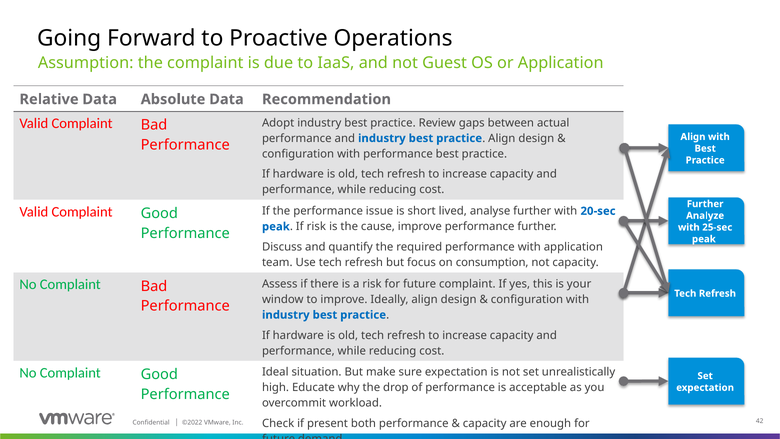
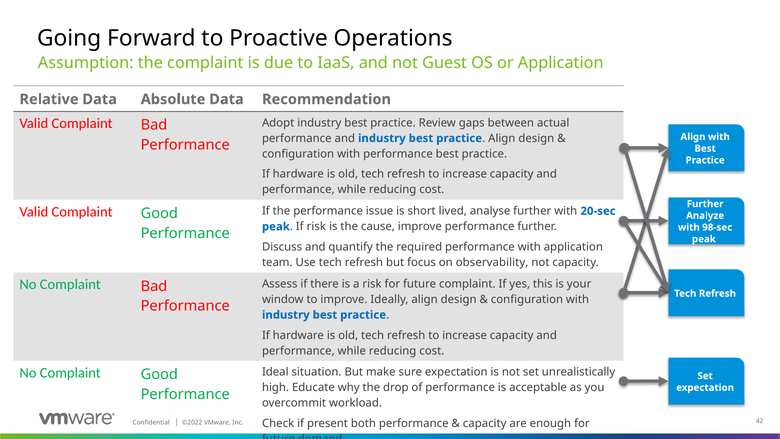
25-sec: 25-sec -> 98-sec (717, 227)
consumption: consumption -> observability (492, 262)
